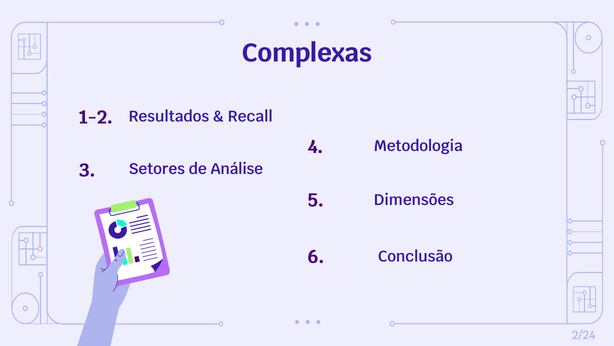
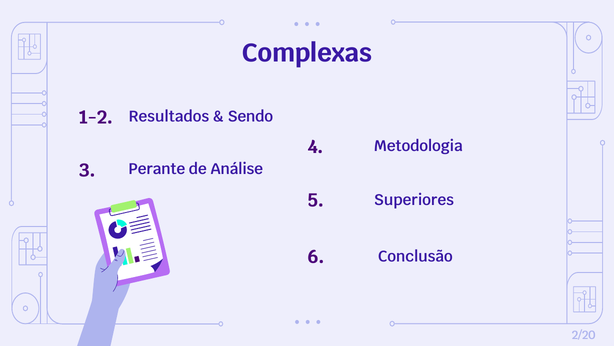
Recall: Recall -> Sendo (250, 117)
Setores: Setores -> Perante (157, 169)
Dimensões: Dimensões -> Superiores (414, 200)
2/24: 2/24 -> 2/20 (584, 335)
